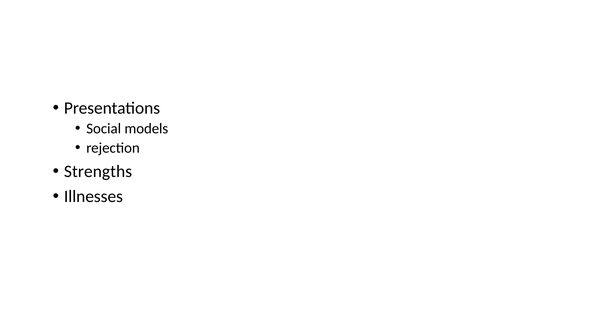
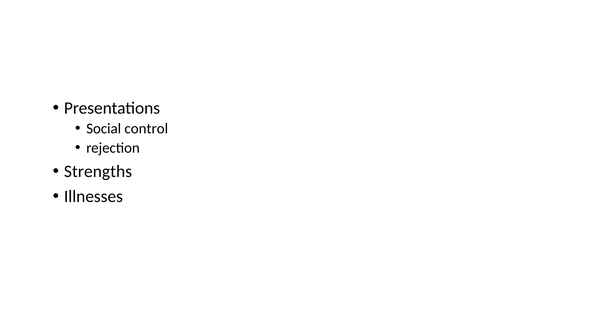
models: models -> control (146, 129)
